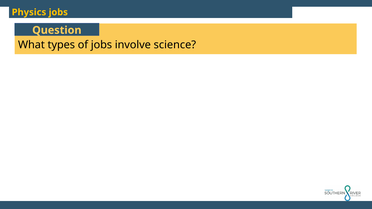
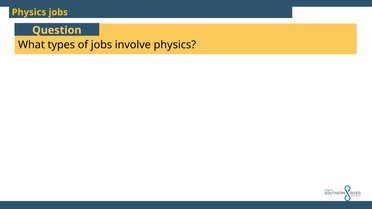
involve science: science -> physics (175, 45)
